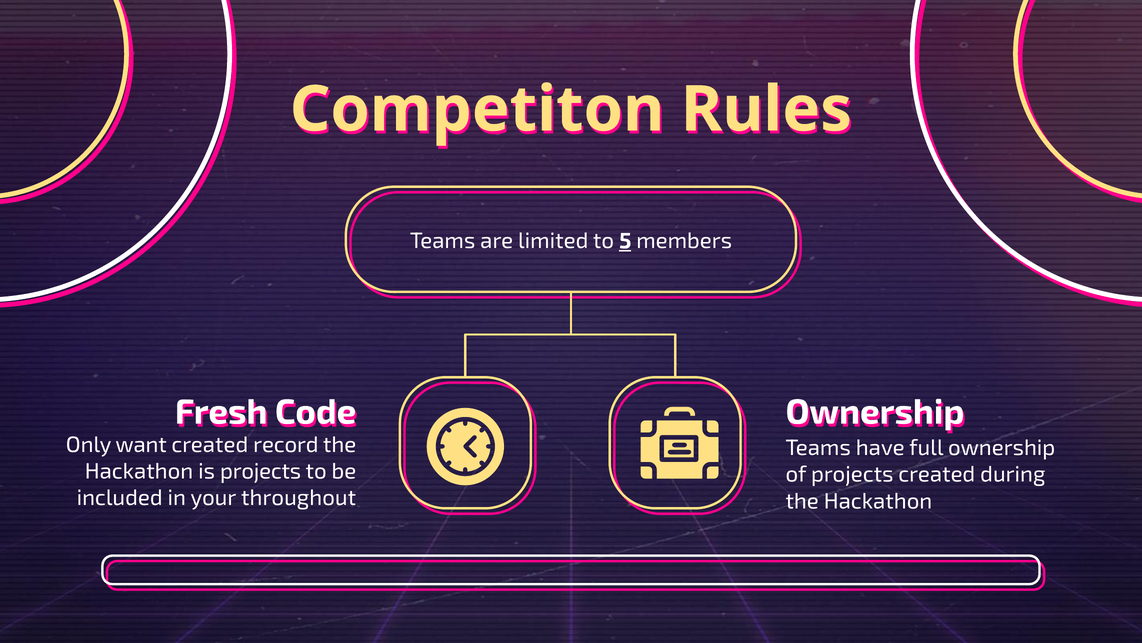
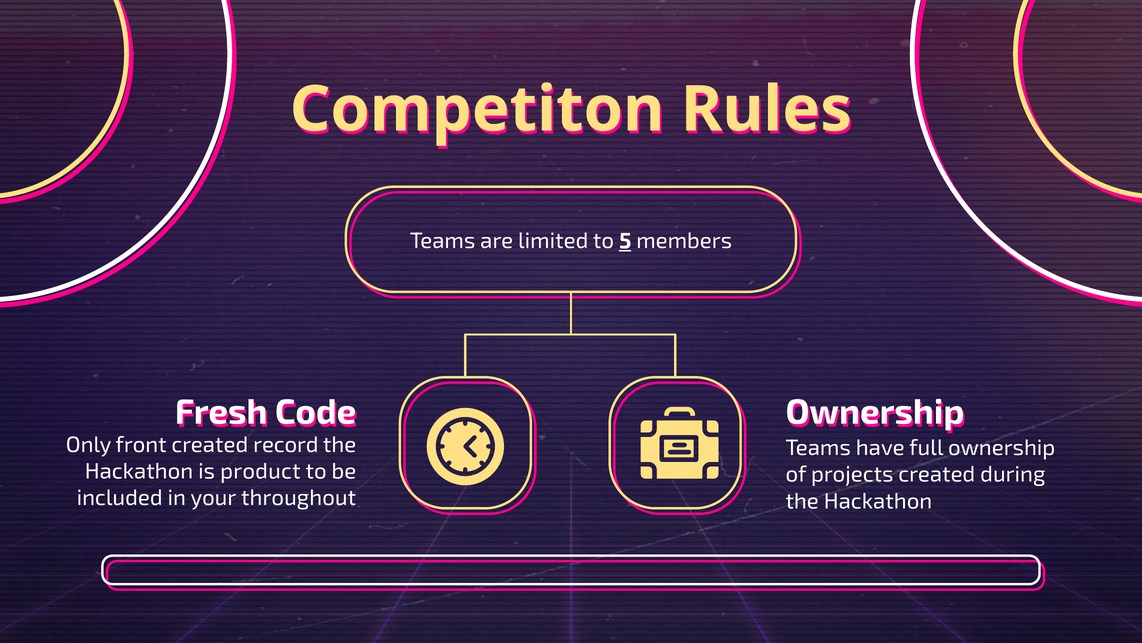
want: want -> front (141, 444)
is projects: projects -> product (260, 471)
